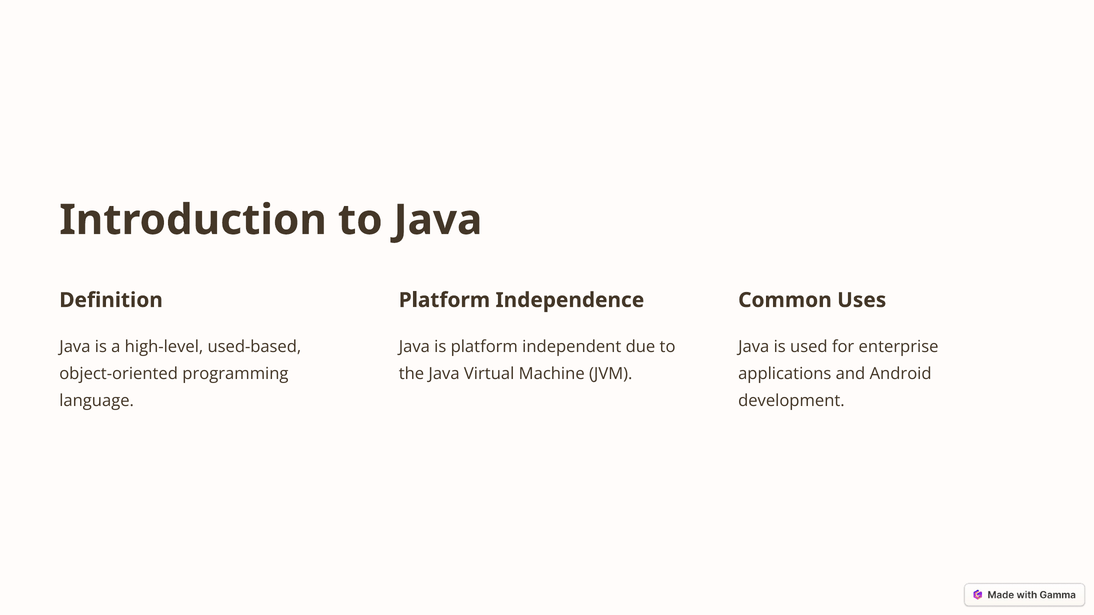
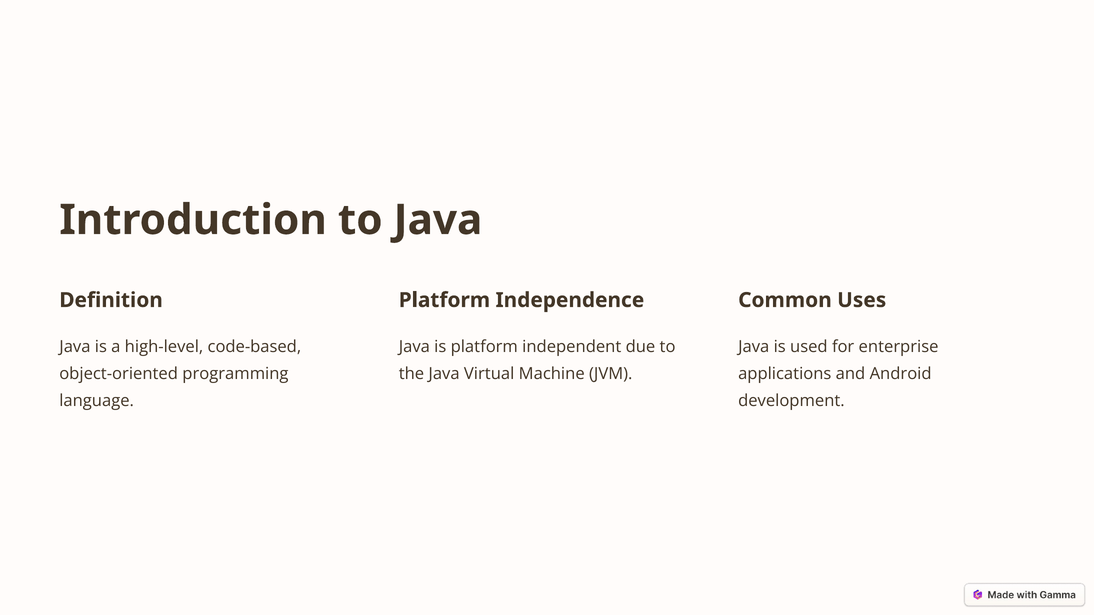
used-based: used-based -> code-based (254, 347)
